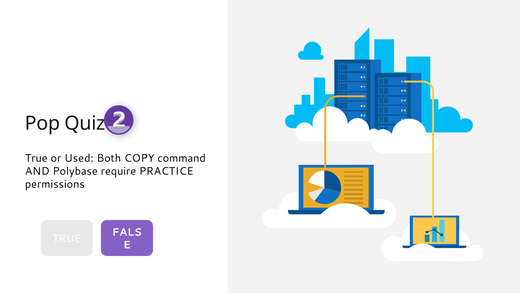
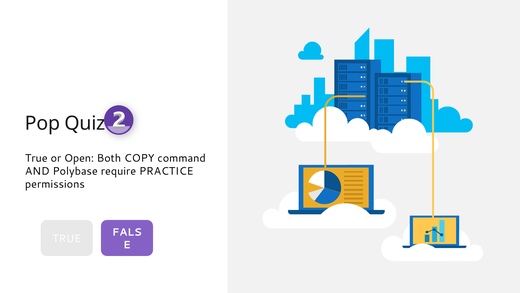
Used: Used -> Open (79, 158)
